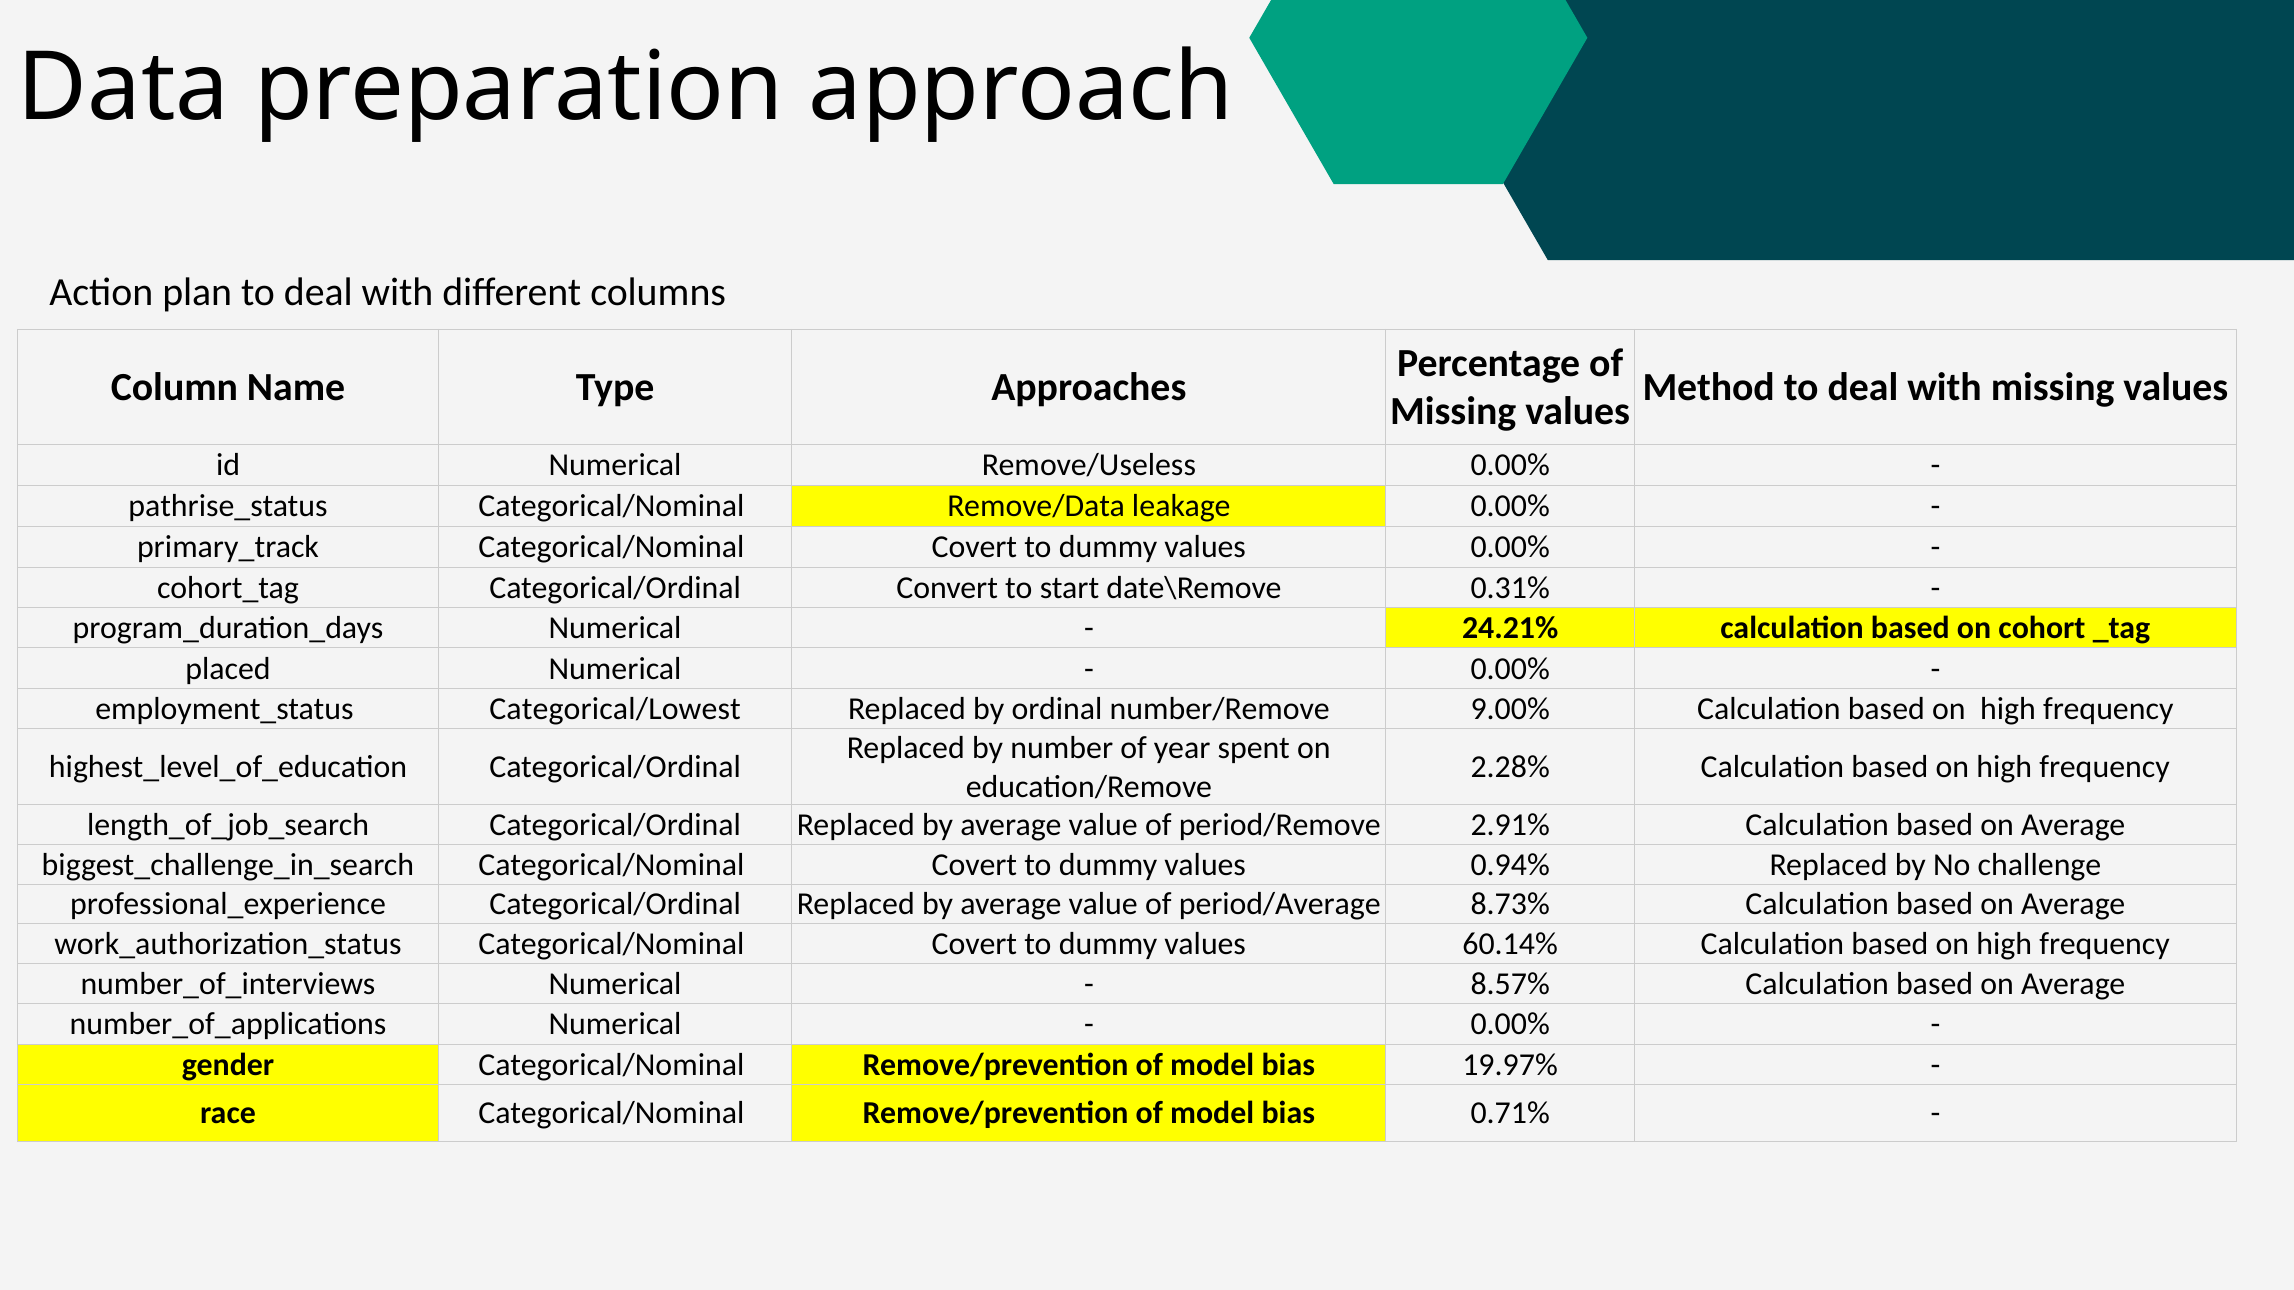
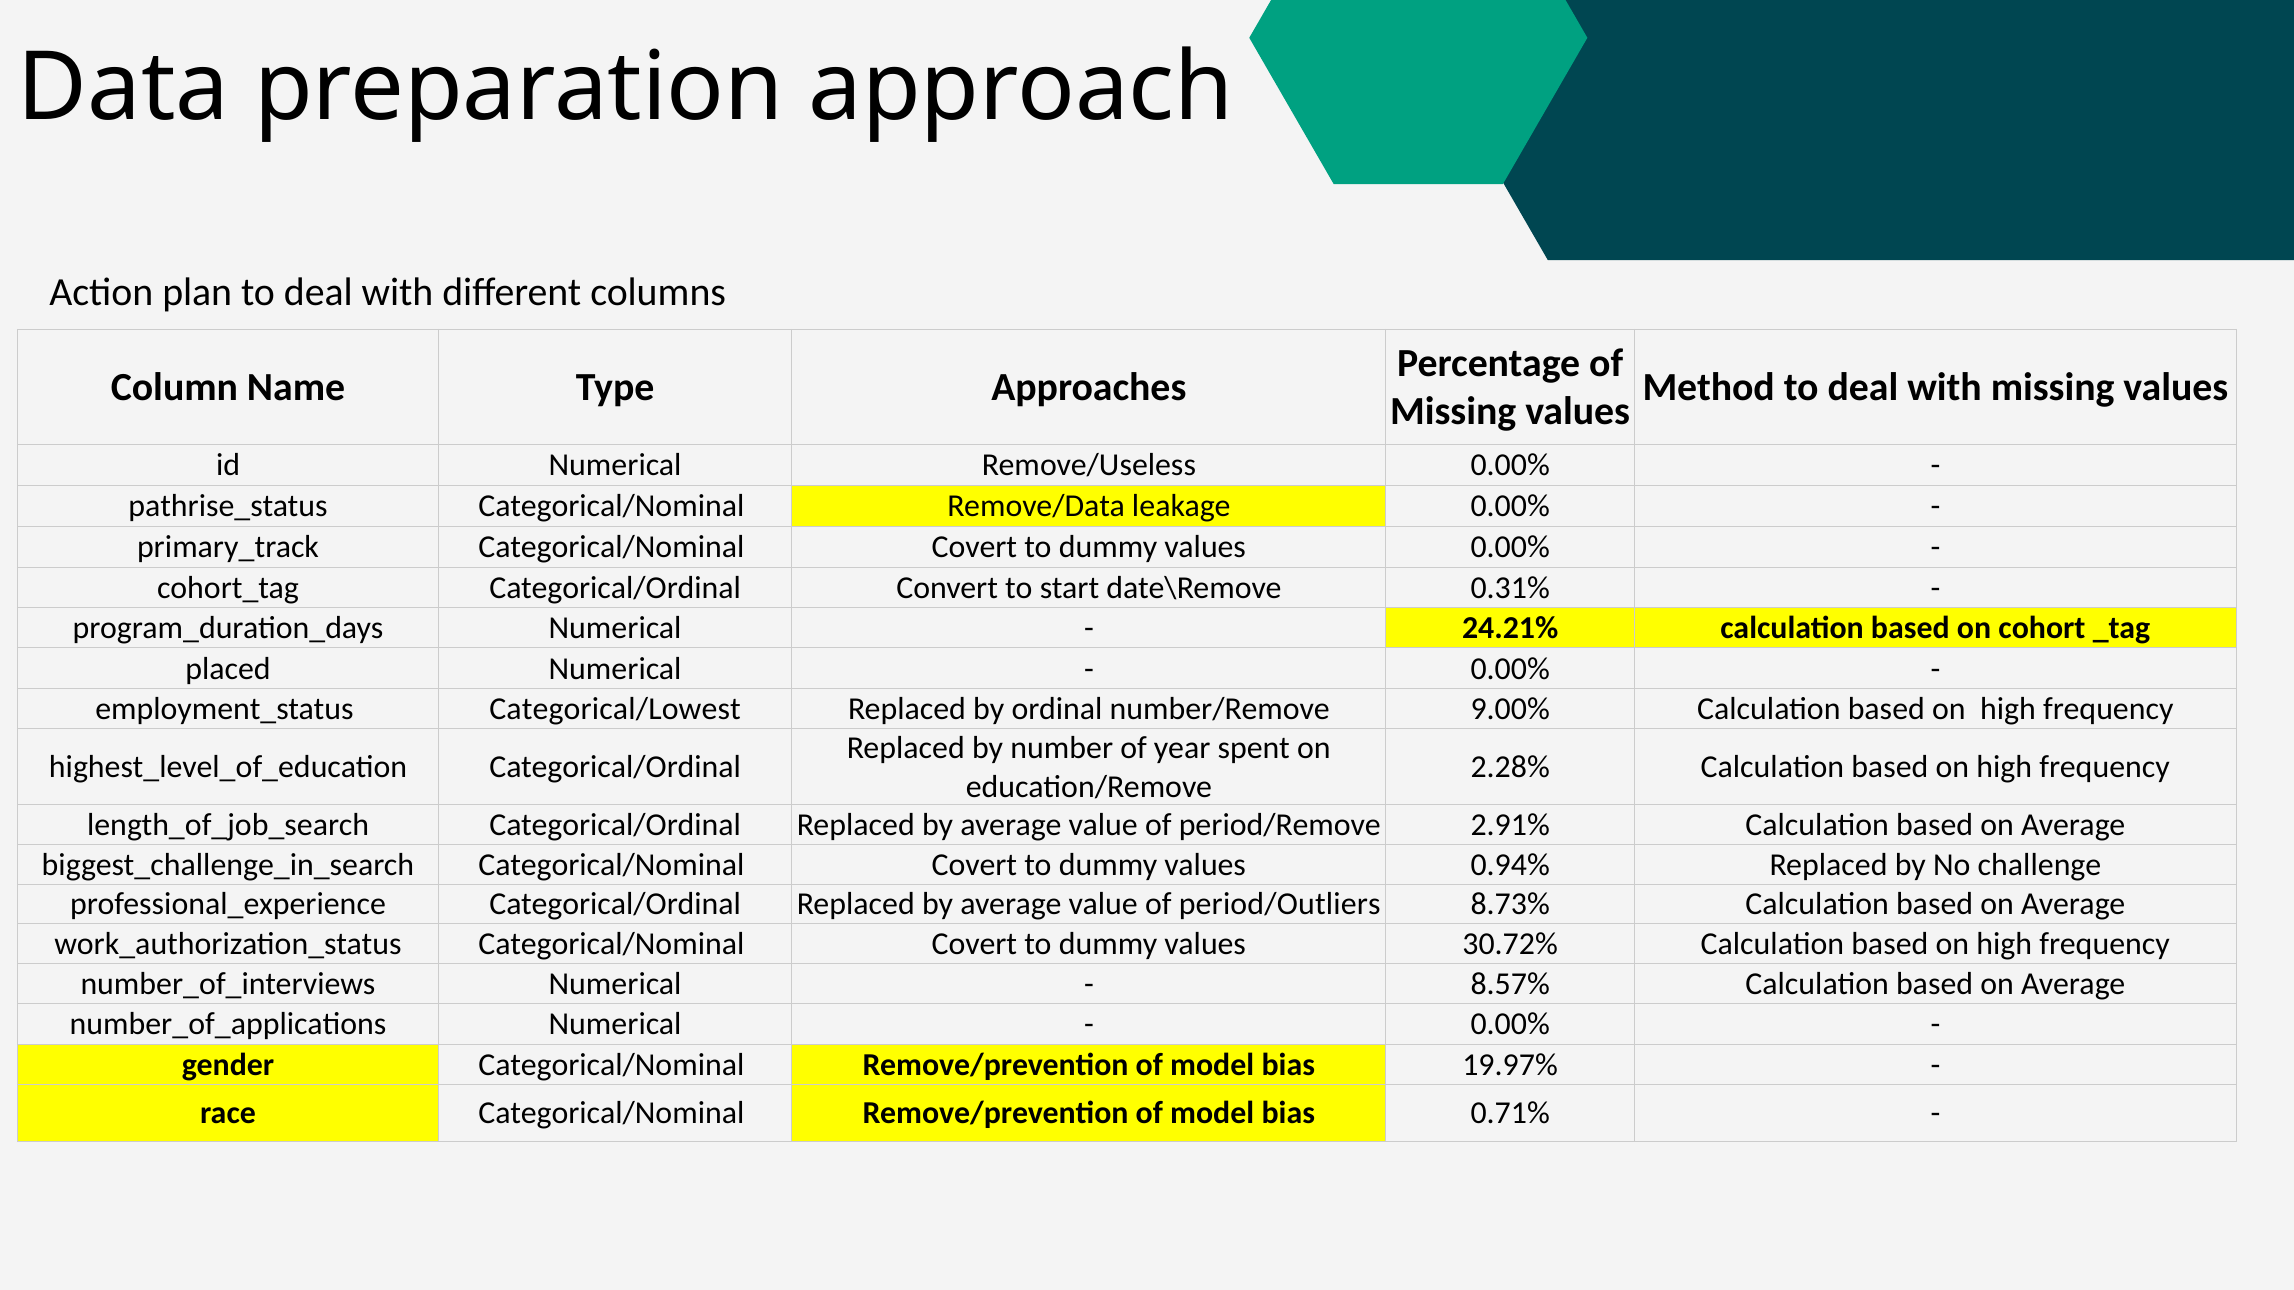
period/Average: period/Average -> period/Outliers (1280, 905)
60.14%: 60.14% -> 30.72% (1510, 944)
